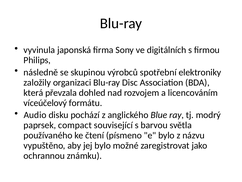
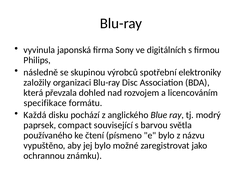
víceúčelový: víceúčelový -> specifikace (45, 103)
Audio: Audio -> Každá (35, 115)
